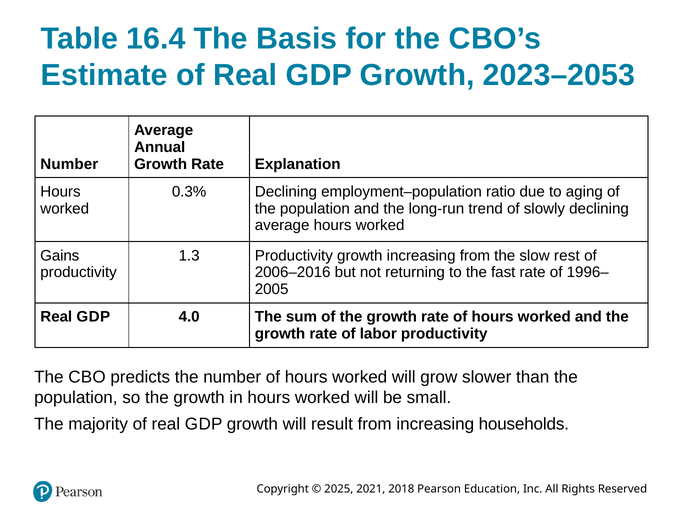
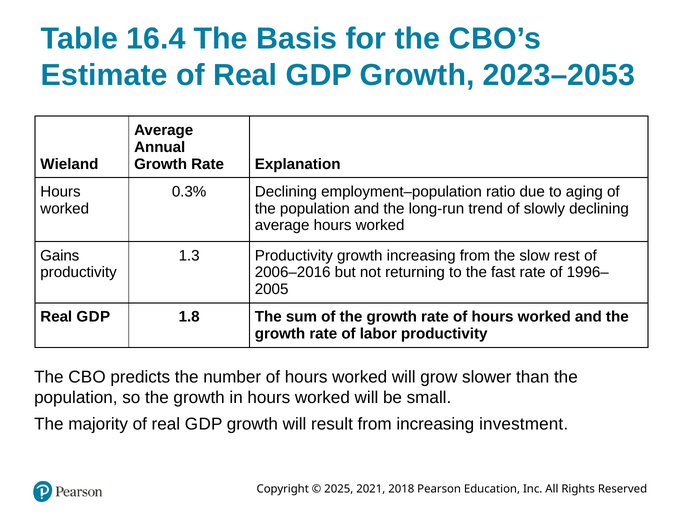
Number: Number -> Wieland (69, 164)
4.0: 4.0 -> 1.8 (189, 316)
households: households -> investment (524, 423)
